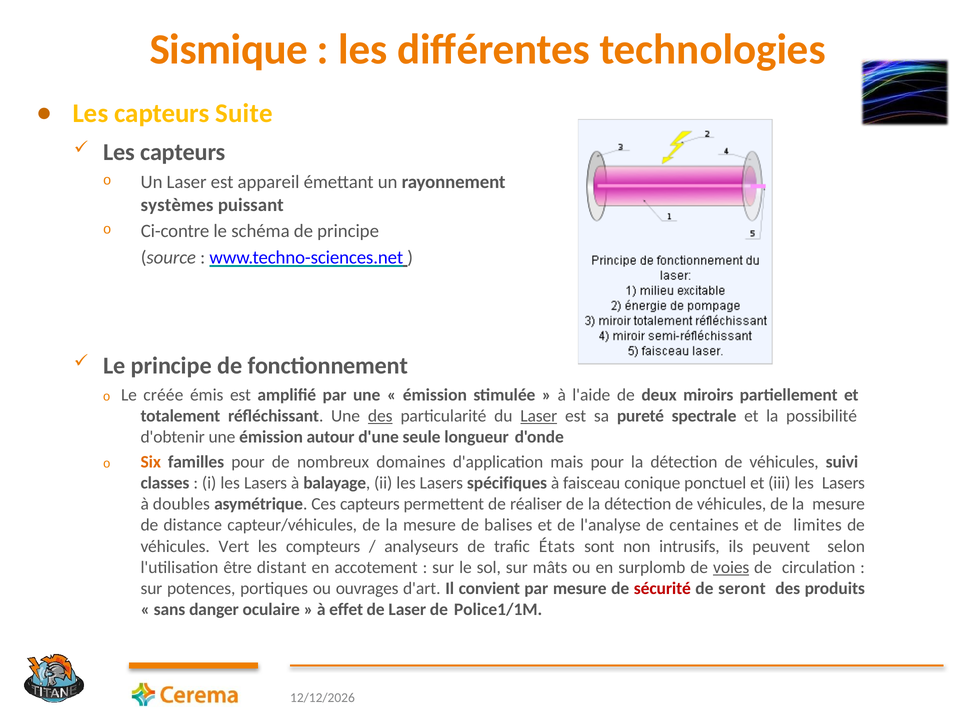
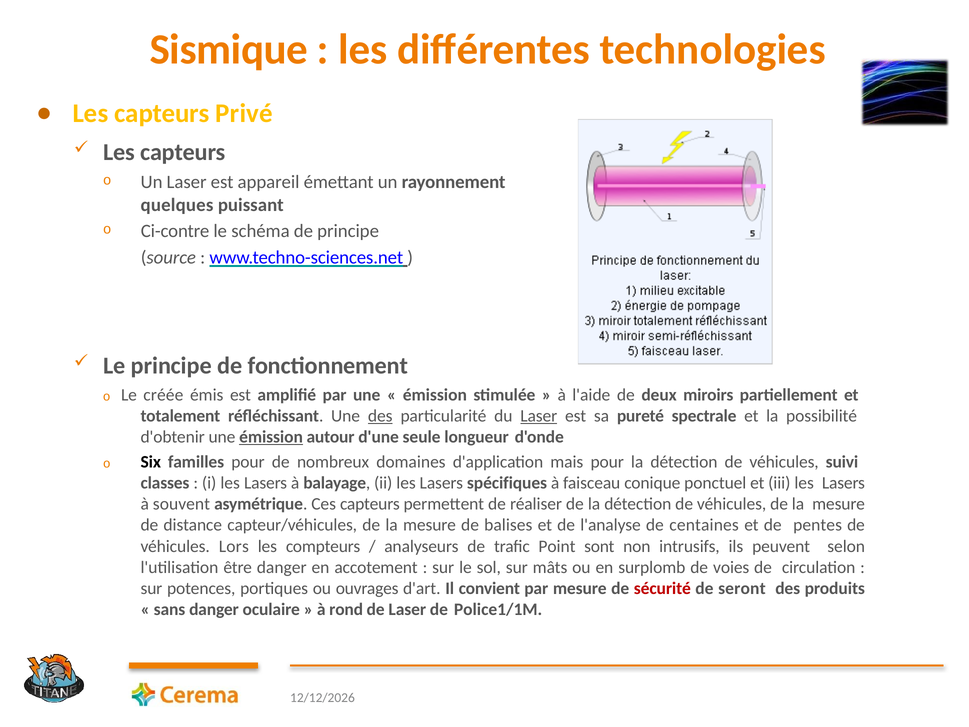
Suite: Suite -> Privé (244, 113)
systèmes: systèmes -> quelques (177, 205)
émission underline: none -> present (271, 437)
Six colour: orange -> black (151, 462)
doubles: doubles -> souvent (181, 504)
limites: limites -> pentes (818, 525)
Vert: Vert -> Lors (234, 546)
États: États -> Point (557, 546)
être distant: distant -> danger (282, 567)
voies underline: present -> none (731, 567)
effet: effet -> rond (346, 609)
